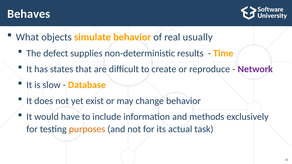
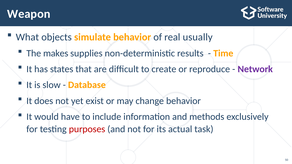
Behaves: Behaves -> Weapon (29, 14)
defect: defect -> makes (56, 53)
purposes colour: orange -> red (87, 129)
